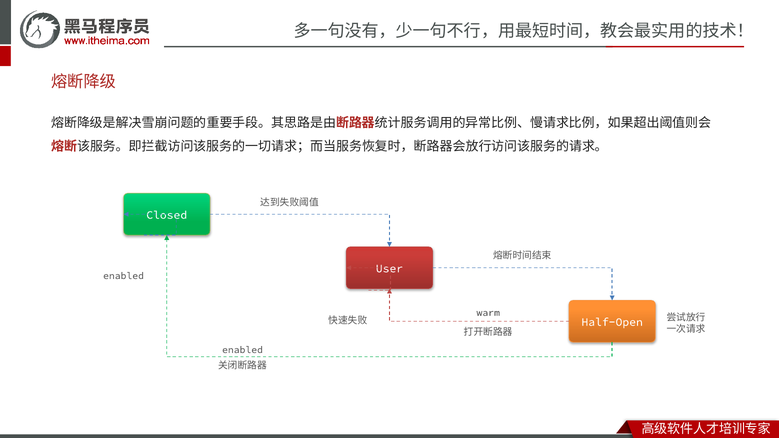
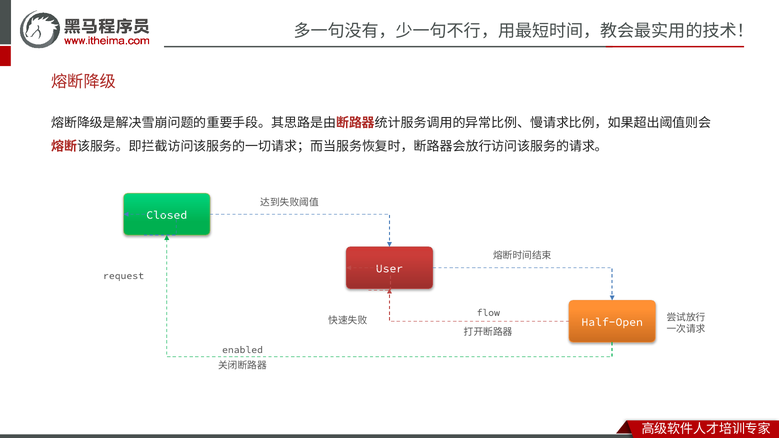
enabled: enabled -> request (124, 276)
warm: warm -> flow (488, 313)
